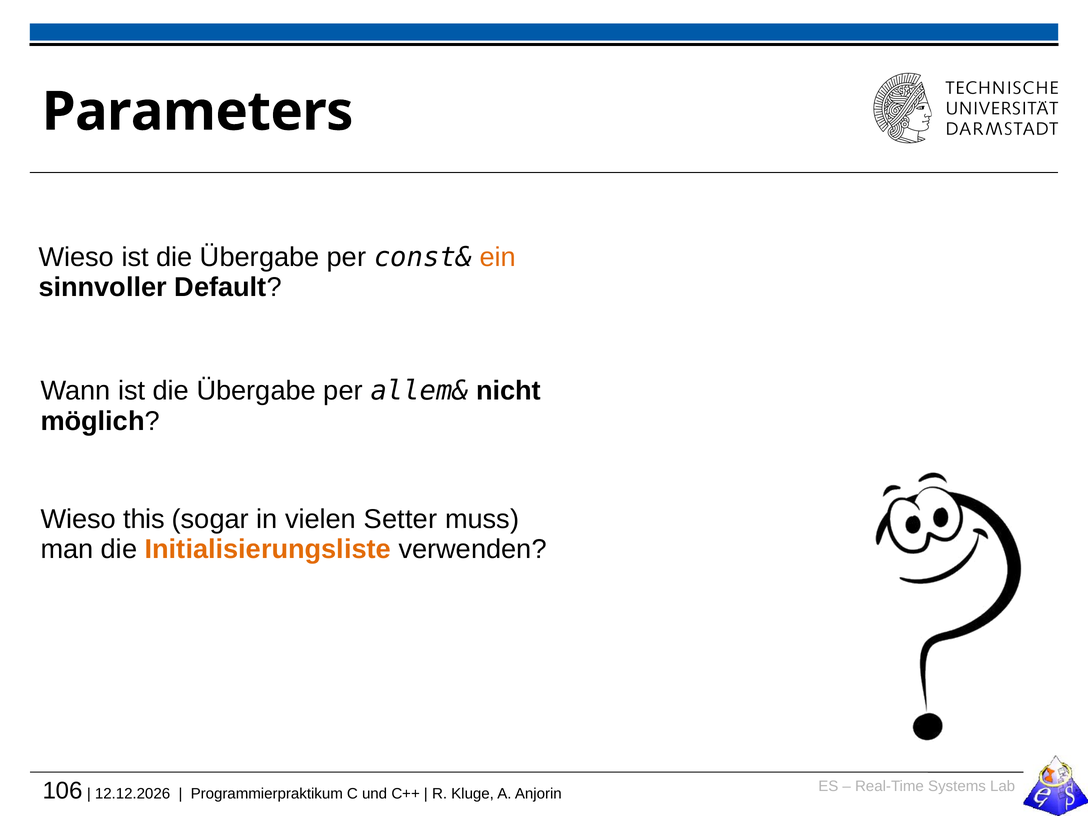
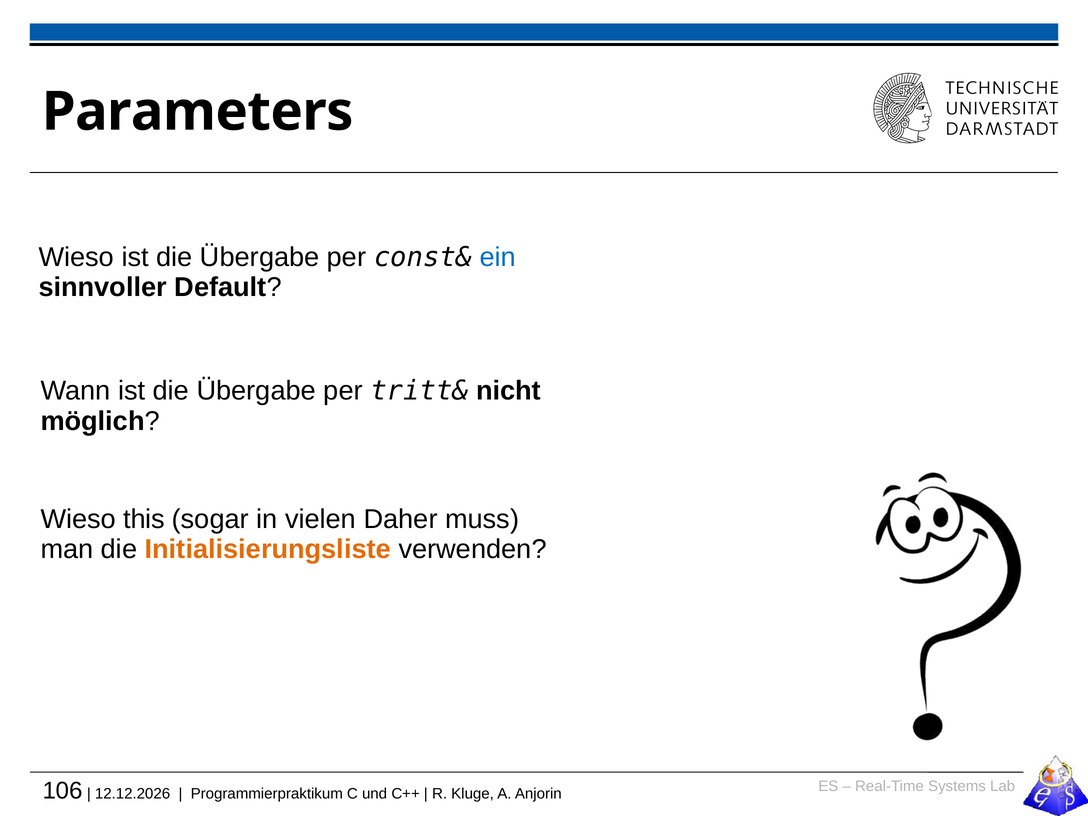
ein colour: orange -> blue (498, 257)
allem&: allem& -> tritt& (420, 391)
Setter: Setter -> Daher (401, 519)
